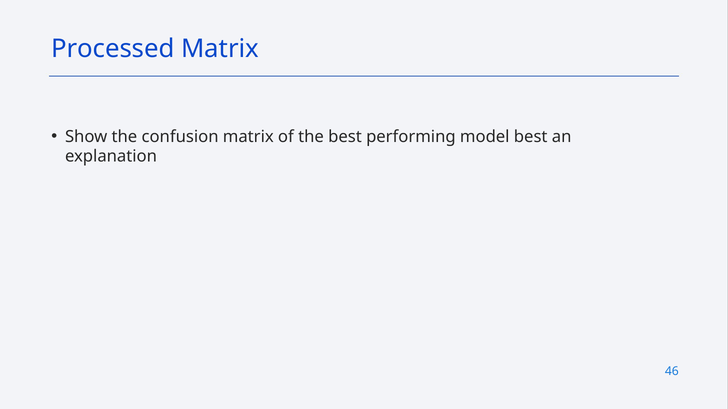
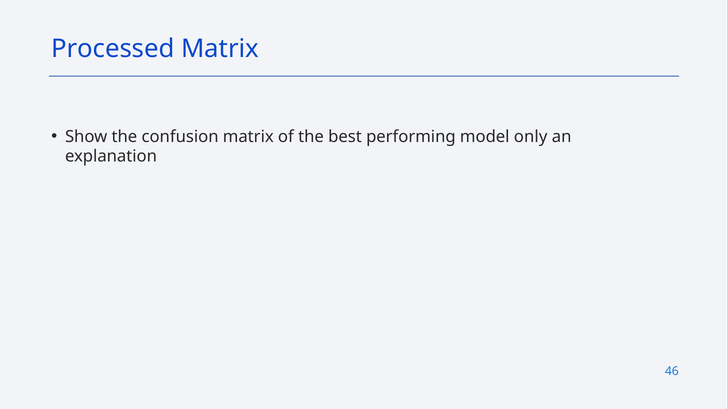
model best: best -> only (531, 137)
